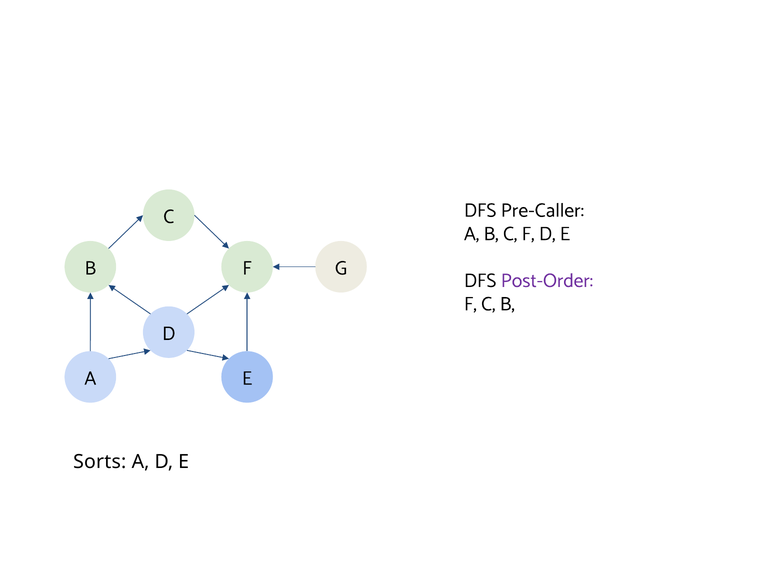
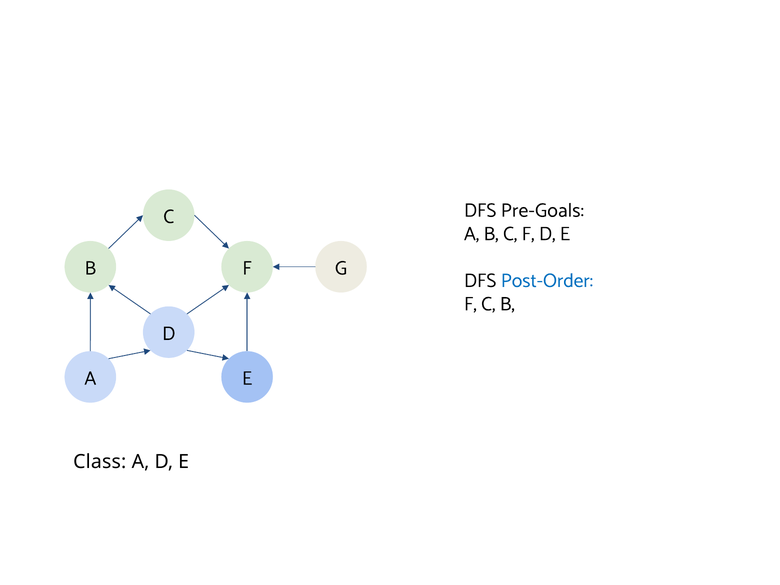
Pre-Caller: Pre-Caller -> Pre-Goals (542, 210)
Post-Order colour: purple -> blue (547, 281)
Sorts: Sorts -> Class (100, 462)
